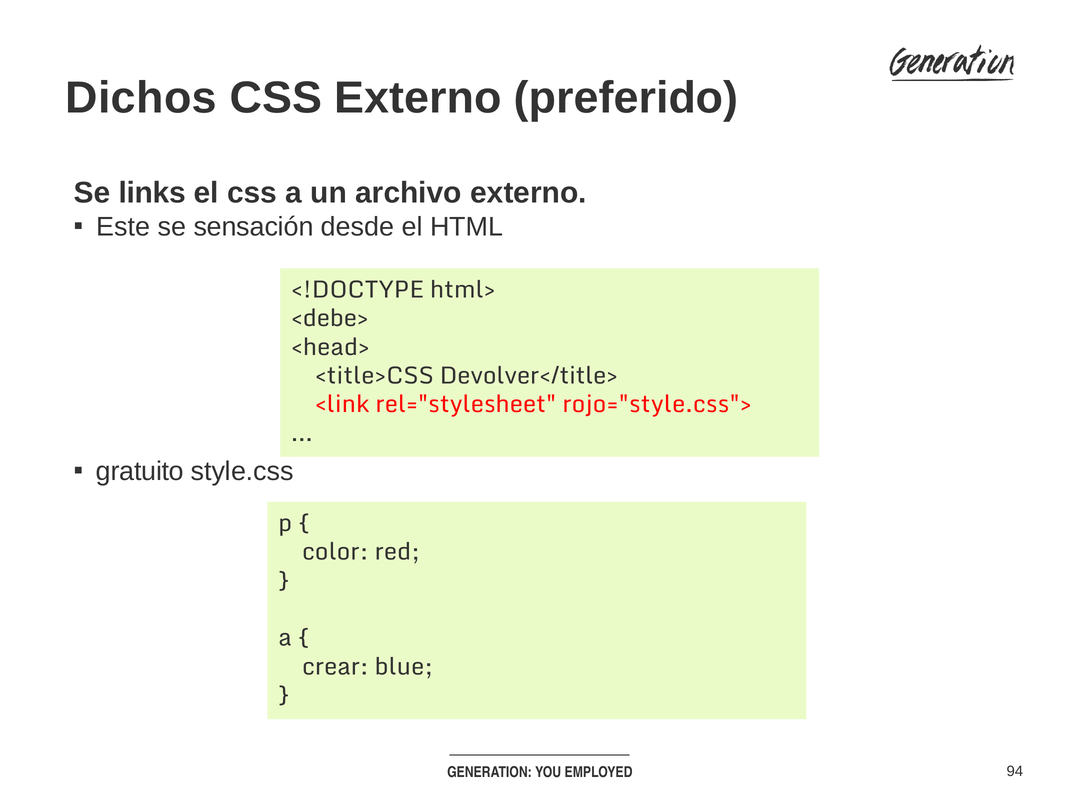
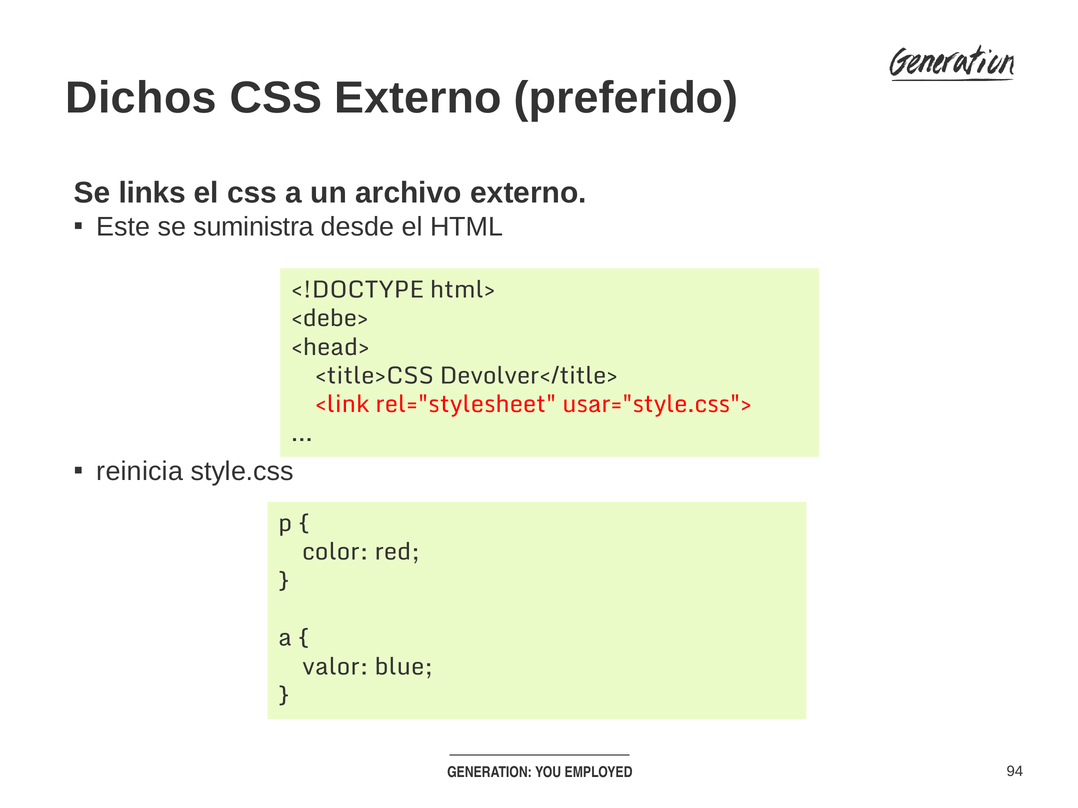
sensación: sensación -> suministra (254, 227)
rojo="style.css">: rojo="style.css"> -> usar="style.css"> (657, 405)
gratuito: gratuito -> reinicia (140, 472)
crear: crear -> valor (335, 667)
